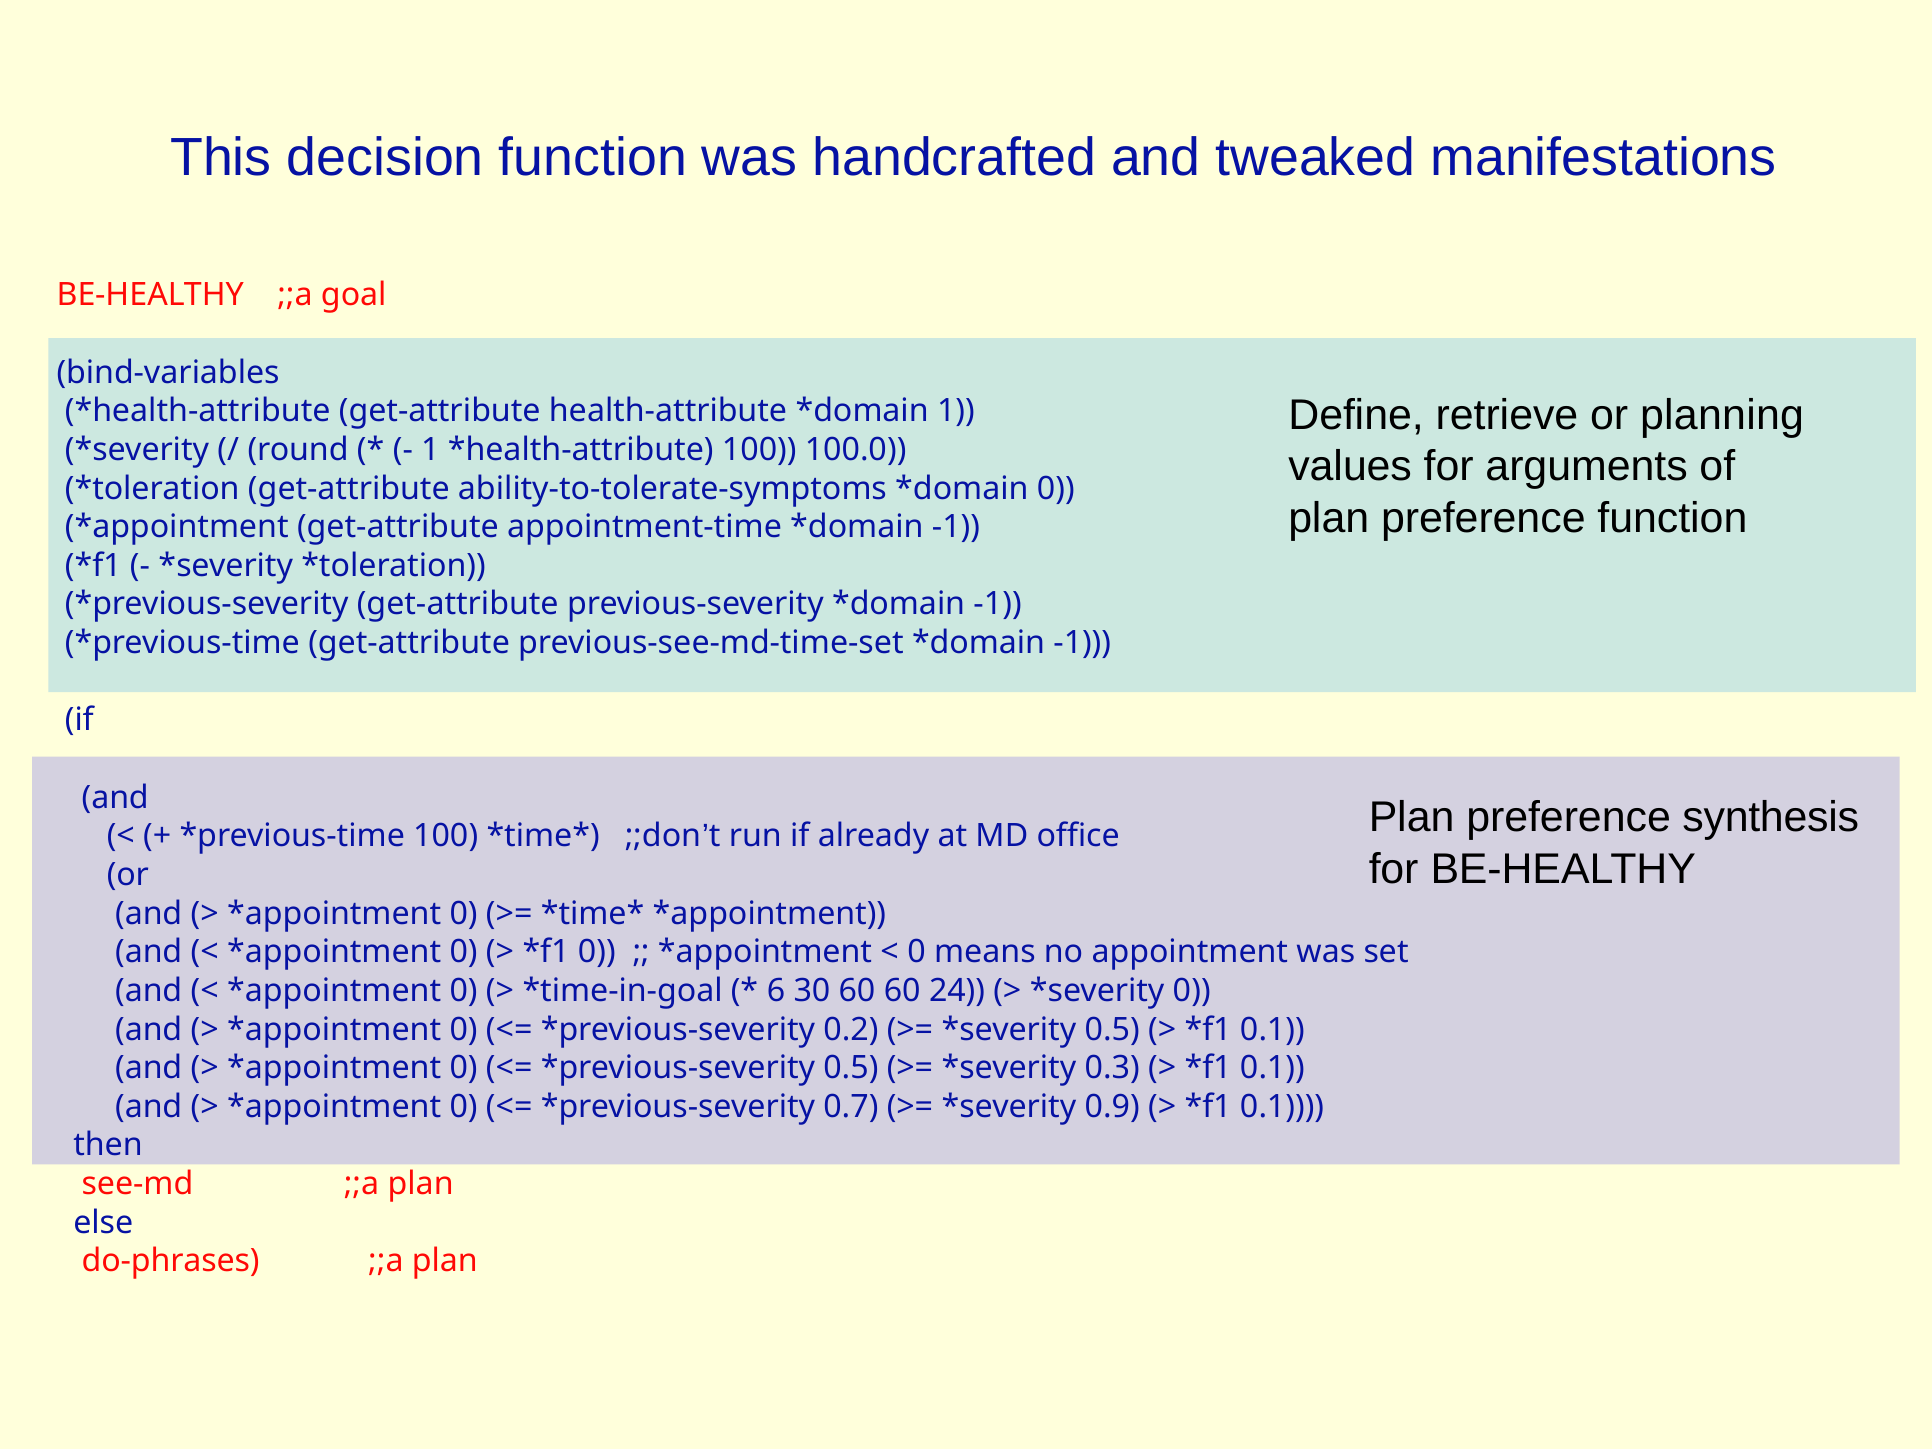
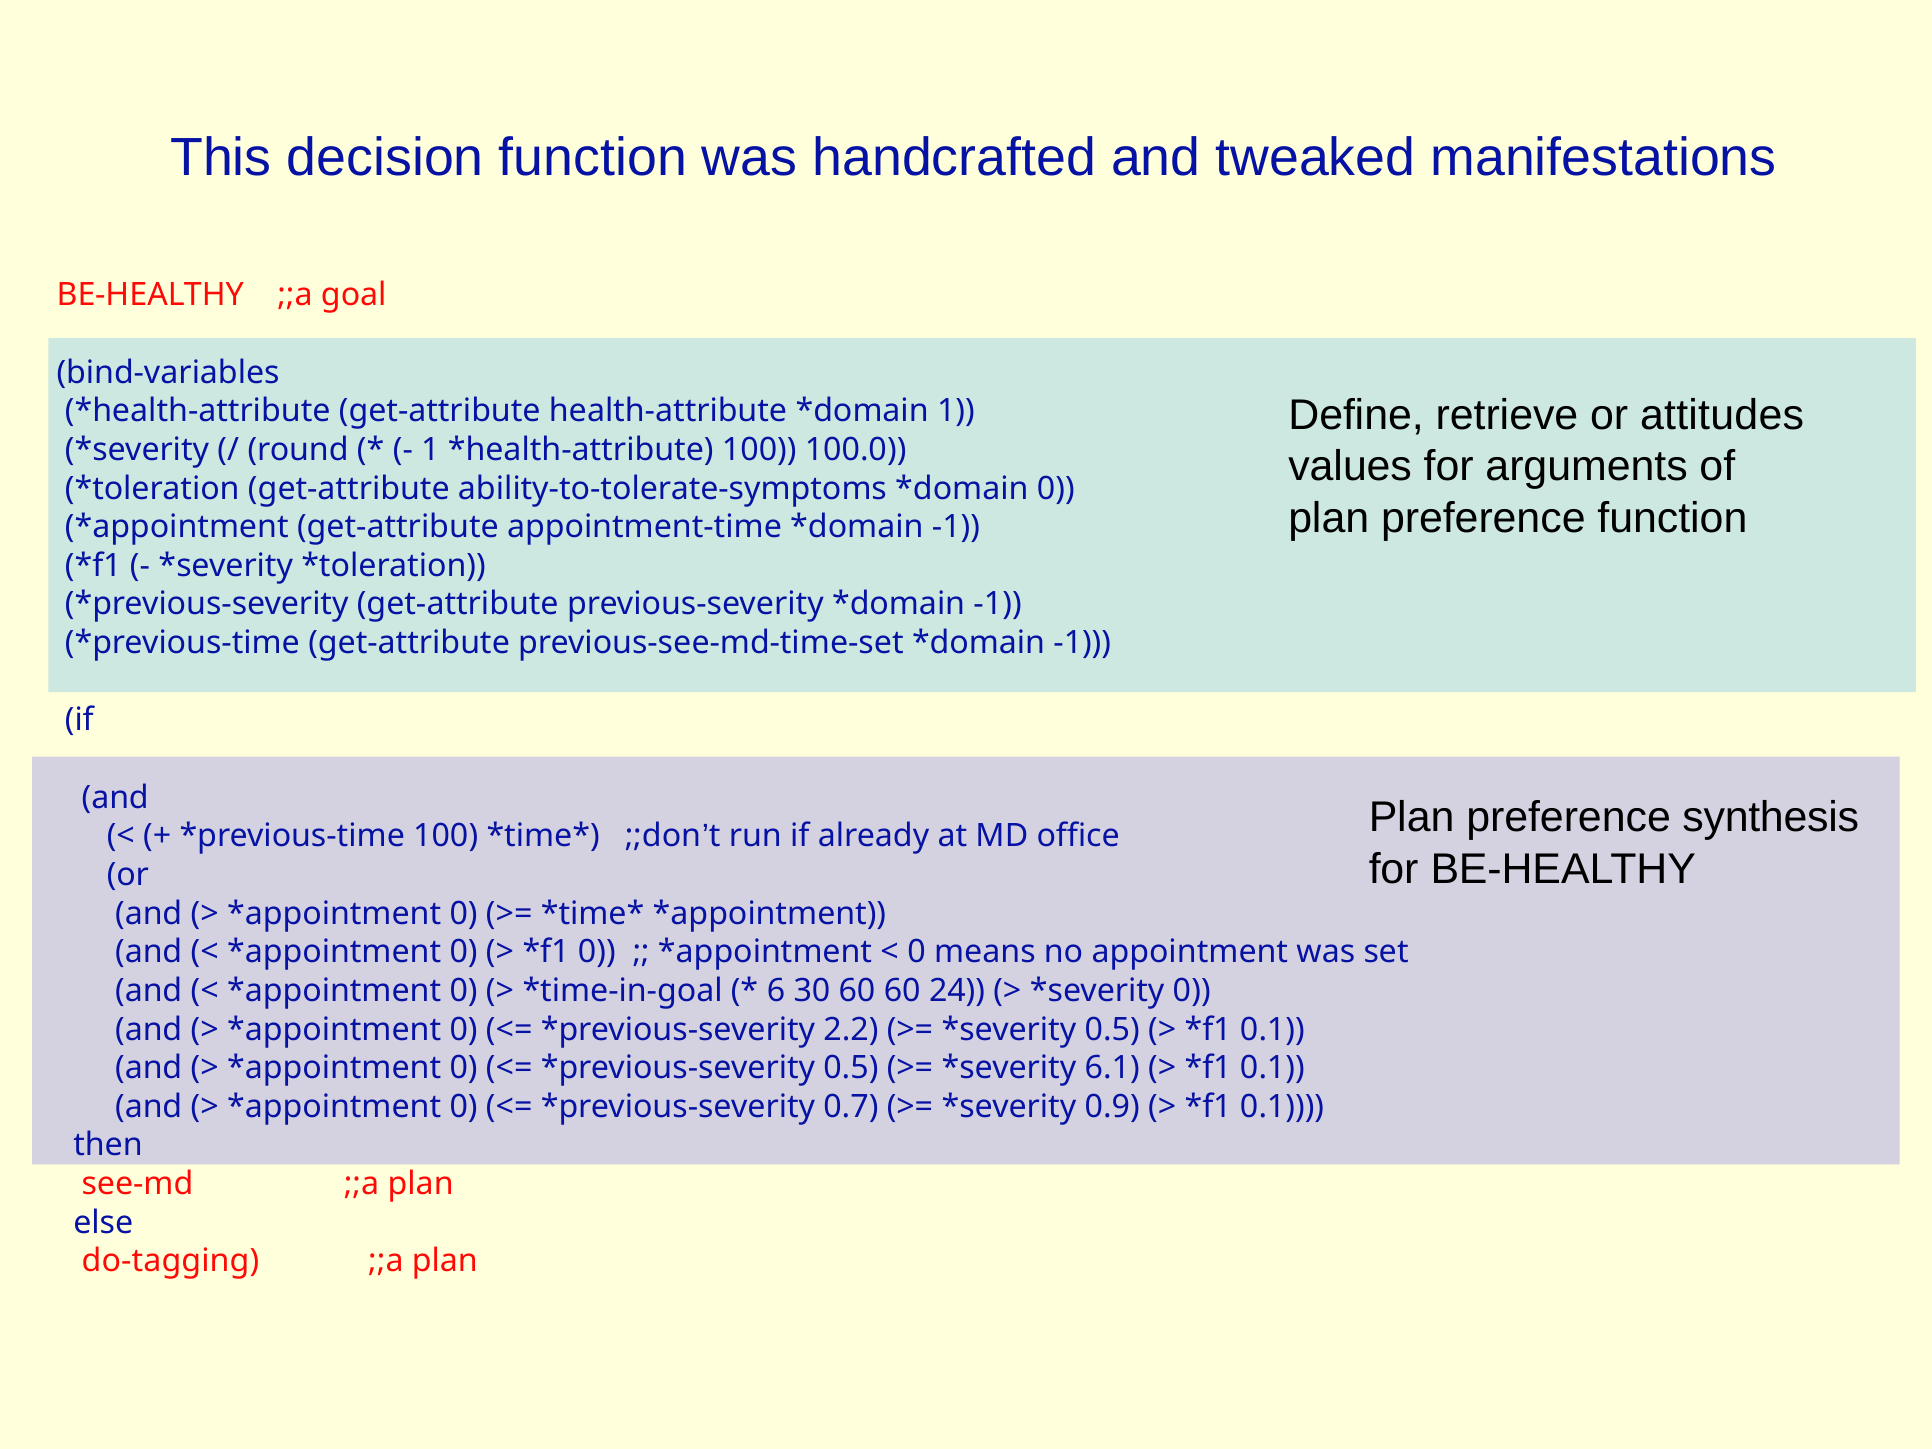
planning: planning -> attitudes (1722, 415)
0.2: 0.2 -> 2.2 (851, 1029)
0.3: 0.3 -> 6.1 (1112, 1068)
do-phrases: do-phrases -> do-tagging (170, 1261)
